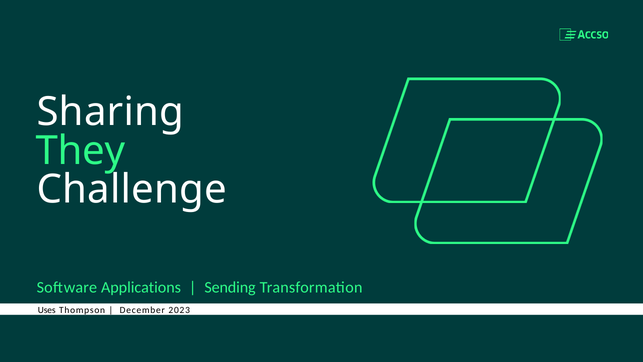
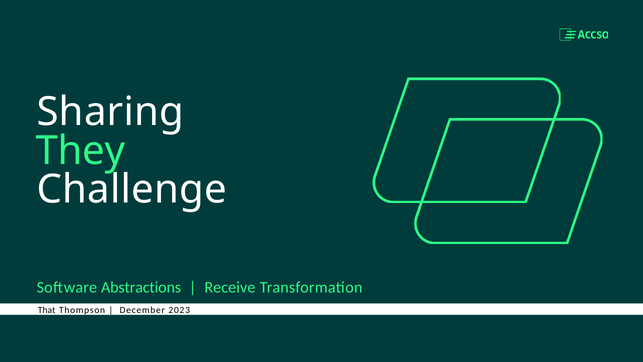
Applications: Applications -> Abstractions (141, 287)
Sending: Sending -> Receive (230, 287)
Uses: Uses -> That (47, 310)
